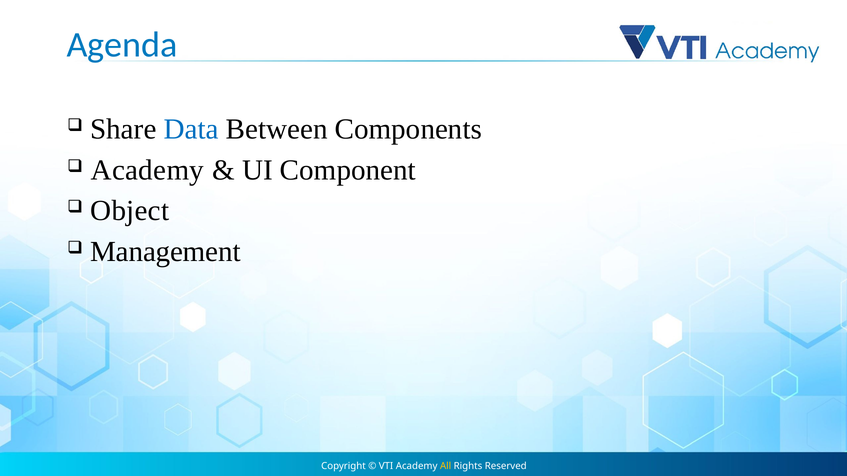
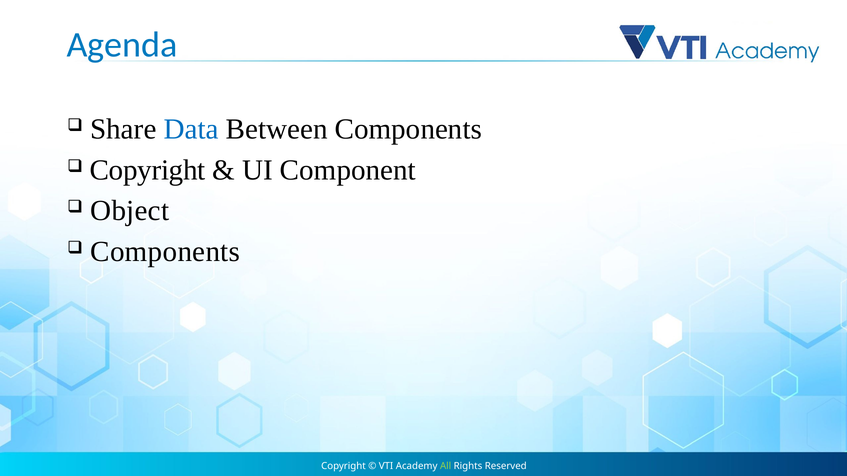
Academy: Academy -> Copyright (148, 170)
Management: Management -> Components (165, 252)
All colour: yellow -> light green (446, 467)
